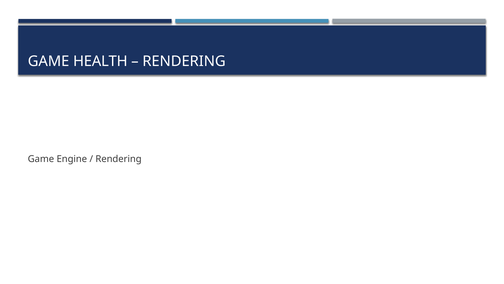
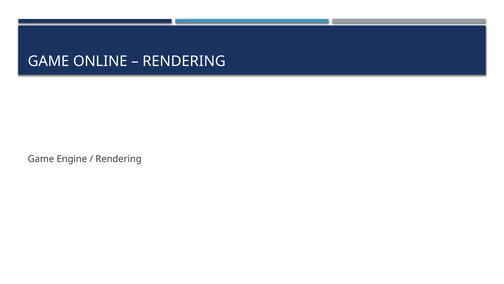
HEALTH: HEALTH -> ONLINE (100, 61)
